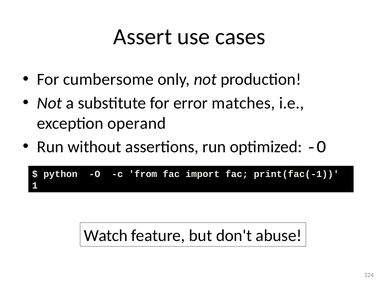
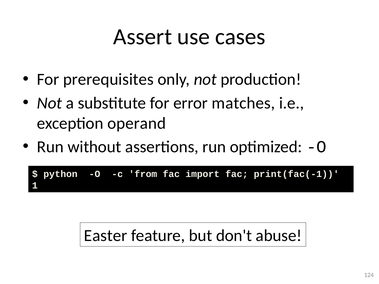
cumbersome: cumbersome -> prerequisites (108, 80)
Watch: Watch -> Easter (106, 236)
